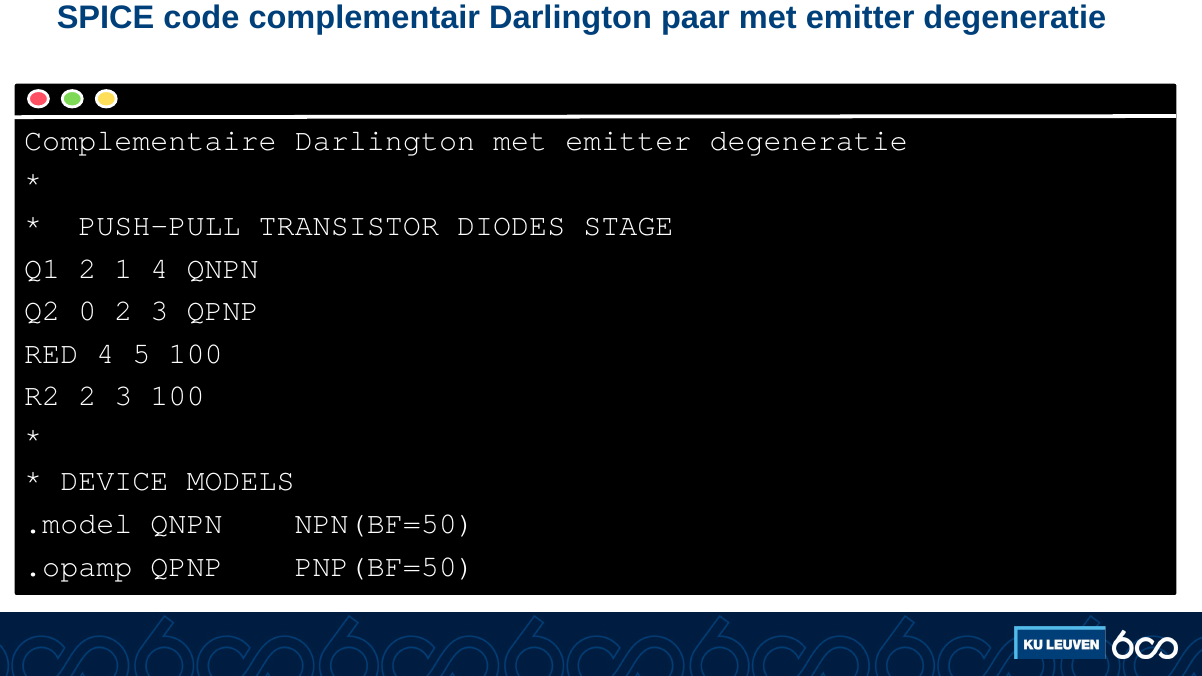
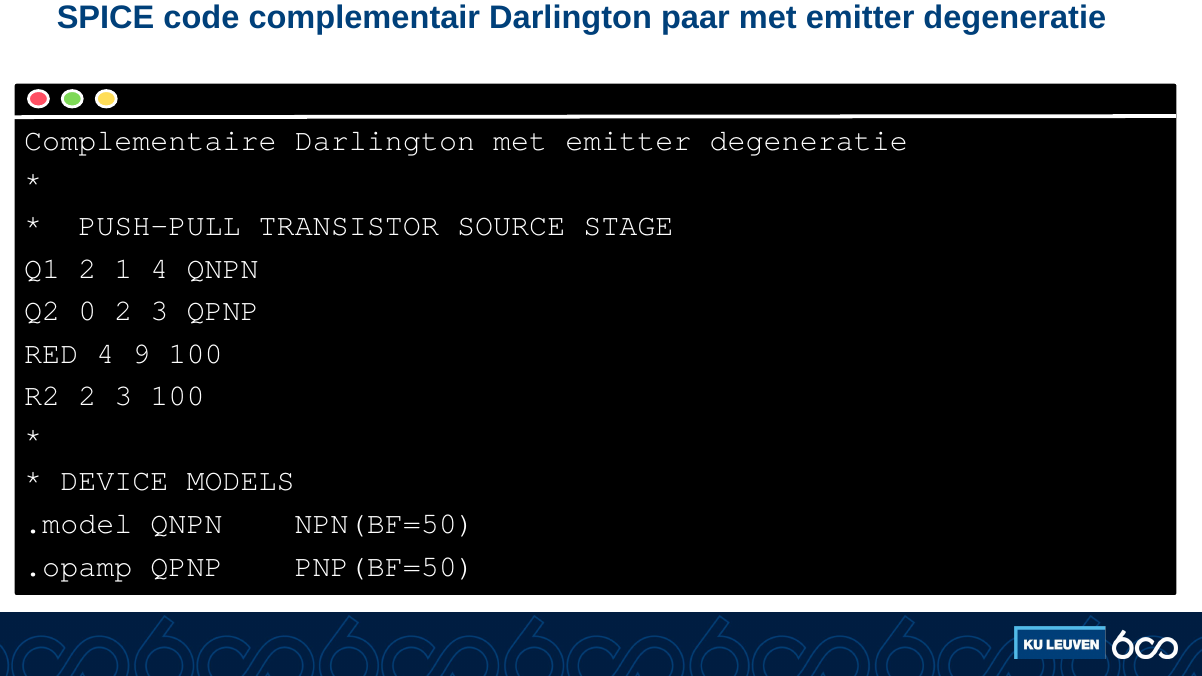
DIODES: DIODES -> SOURCE (511, 226)
5: 5 -> 9 (141, 353)
